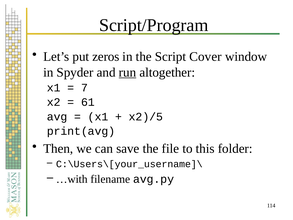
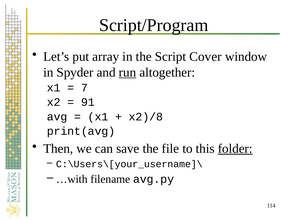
zeros: zeros -> array (106, 57)
61: 61 -> 91 (88, 102)
x2)/5: x2)/5 -> x2)/8 (146, 117)
folder underline: none -> present (235, 148)
